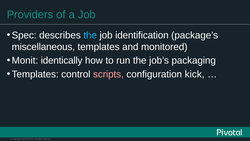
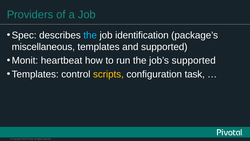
and monitored: monitored -> supported (164, 47)
identically: identically -> heartbeat (62, 60)
job’s packaging: packaging -> supported (194, 60)
scripts colour: pink -> yellow (108, 74)
kick: kick -> task (195, 74)
